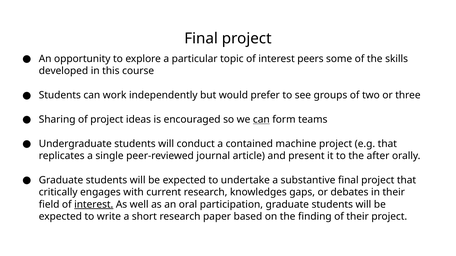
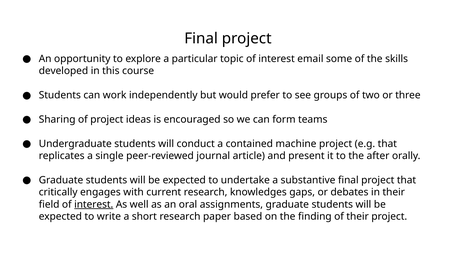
peers: peers -> email (310, 59)
can underline: present -> none (261, 120)
participation: participation -> assignments (231, 205)
